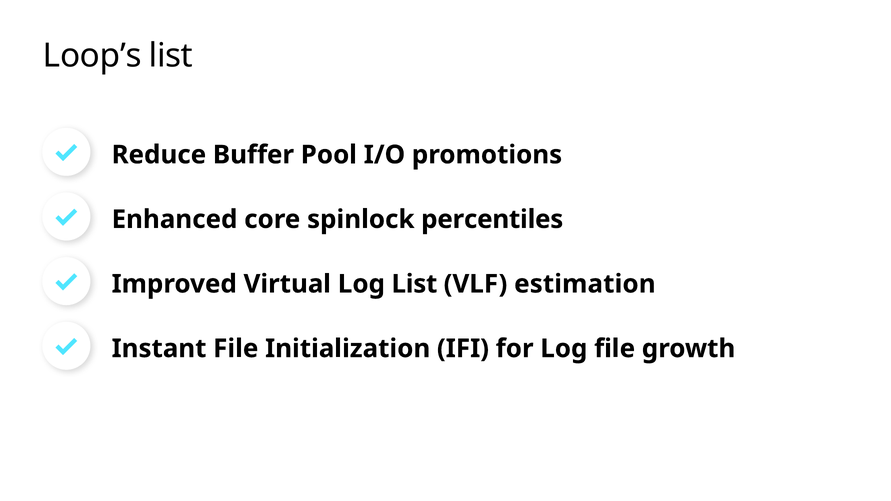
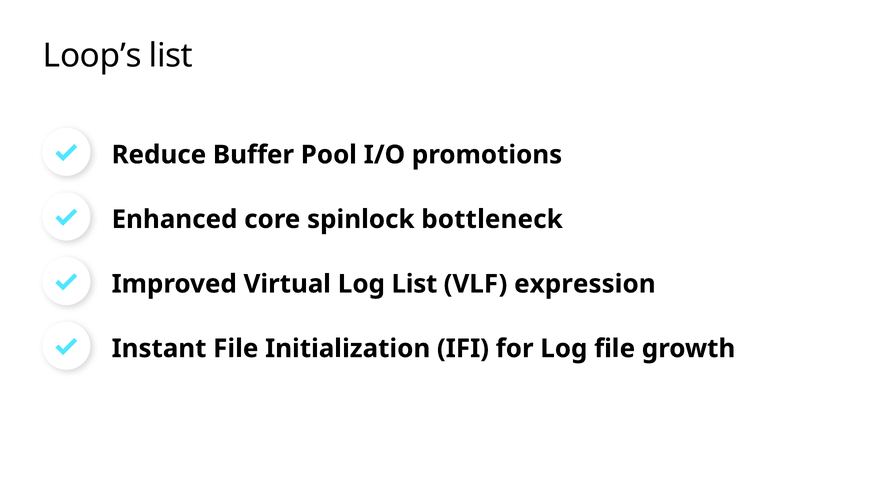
percentiles: percentiles -> bottleneck (492, 219)
estimation: estimation -> expression (585, 284)
